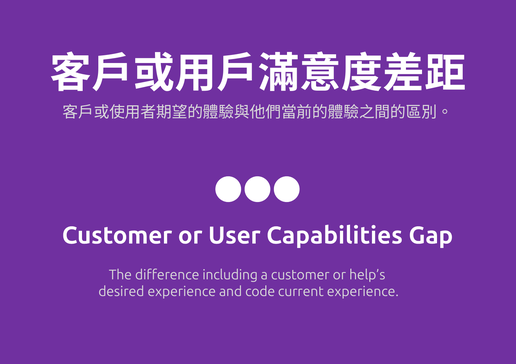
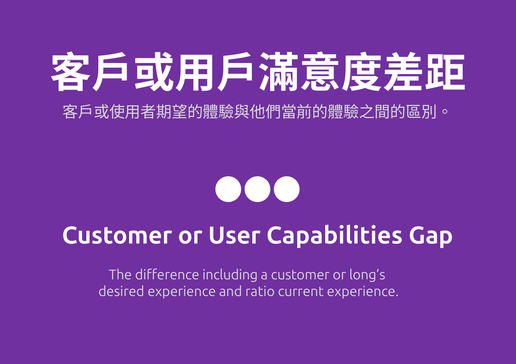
help’s: help’s -> long’s (367, 275)
code: code -> ratio (260, 291)
